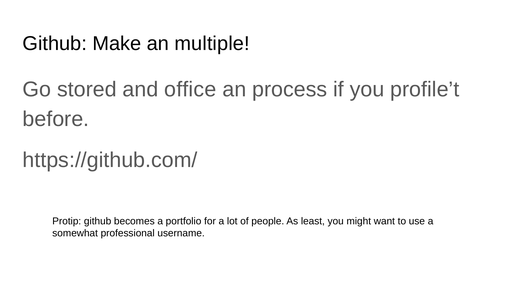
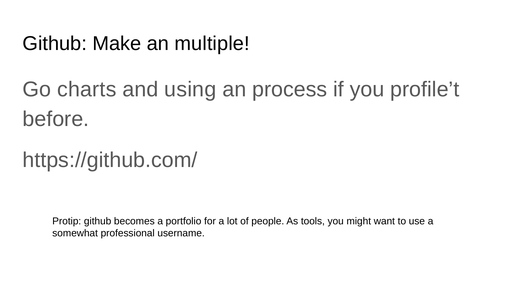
stored: stored -> charts (87, 90)
office: office -> using (190, 90)
least: least -> tools (313, 221)
